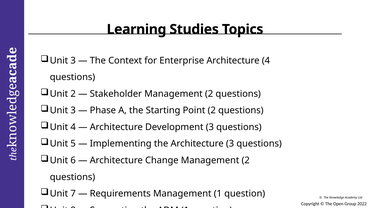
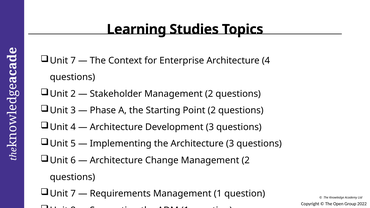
3: 3 -> 7 (73, 61)
